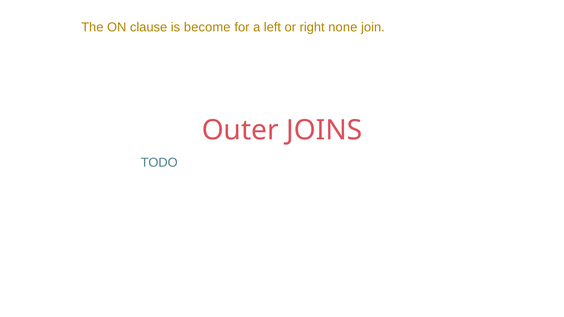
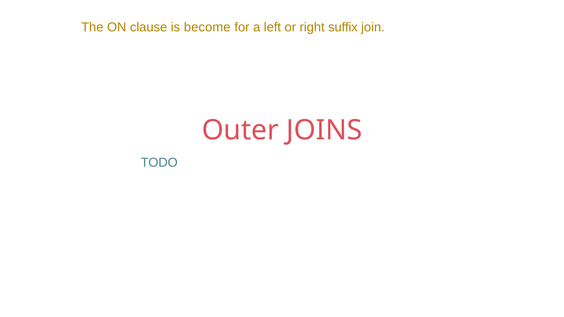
none: none -> suffix (343, 27)
